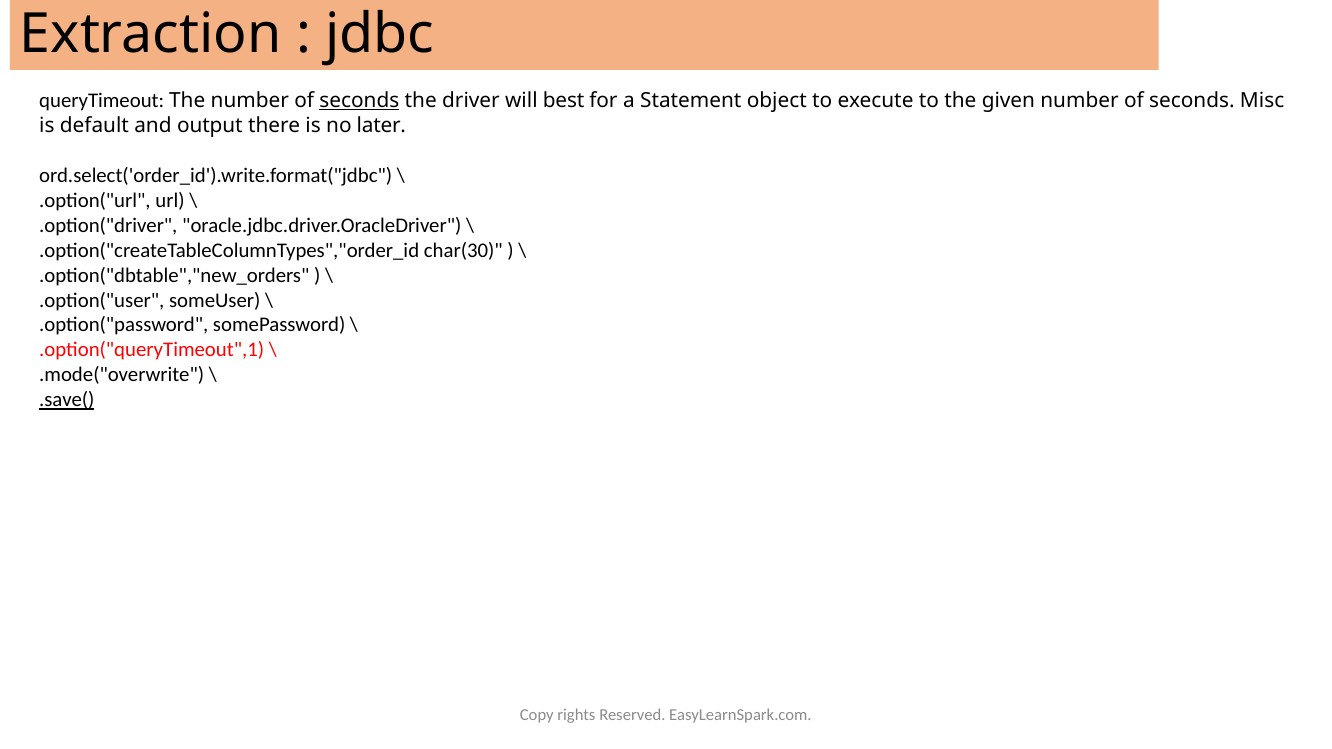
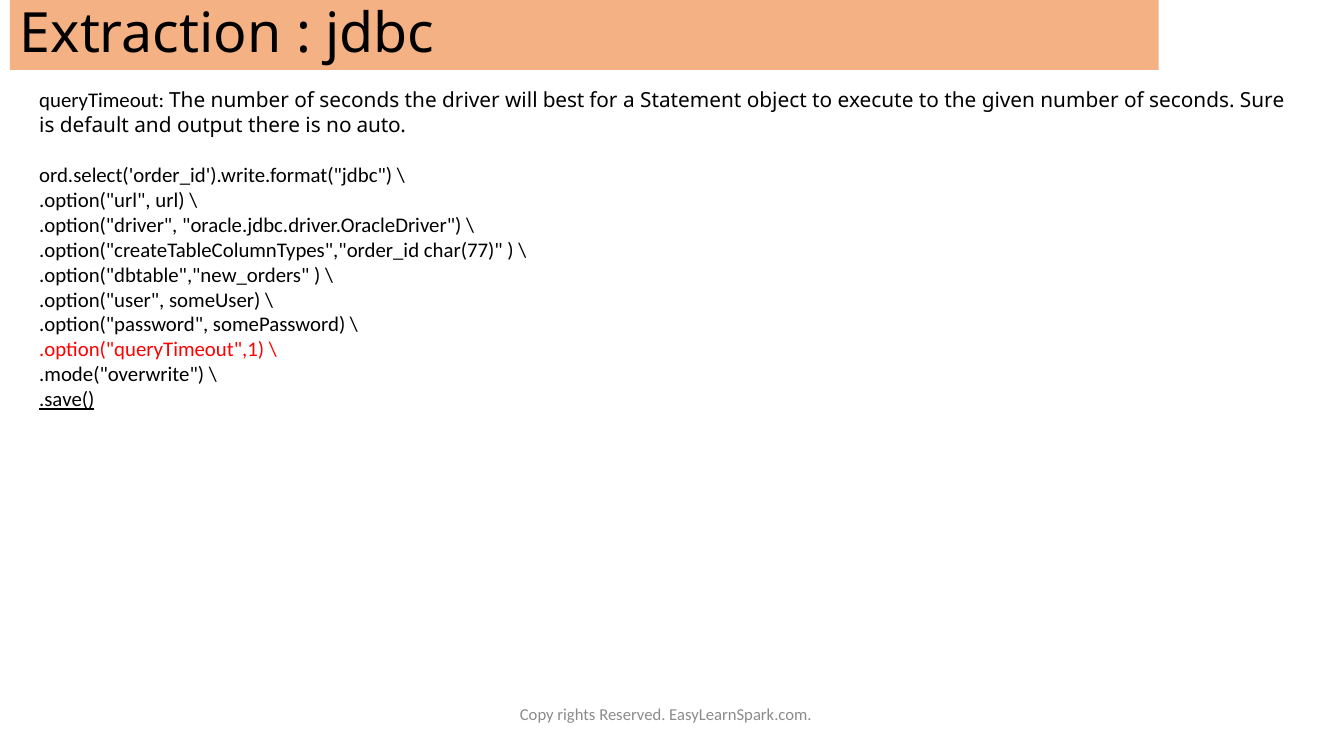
seconds underline: present -> none (359, 100)
Misc: Misc -> Sure (1262, 100)
later: later -> auto (381, 125)
char(30: char(30 -> char(77 (463, 250)
